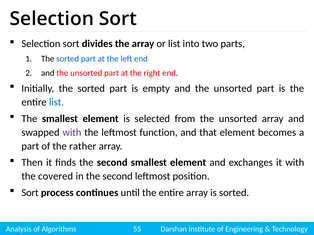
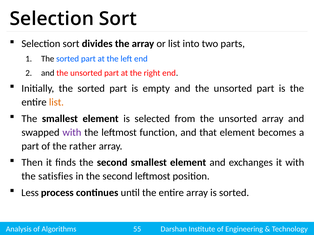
list colour: blue -> orange (56, 102)
covered: covered -> satisfies (56, 177)
Sort: Sort -> Less (30, 193)
